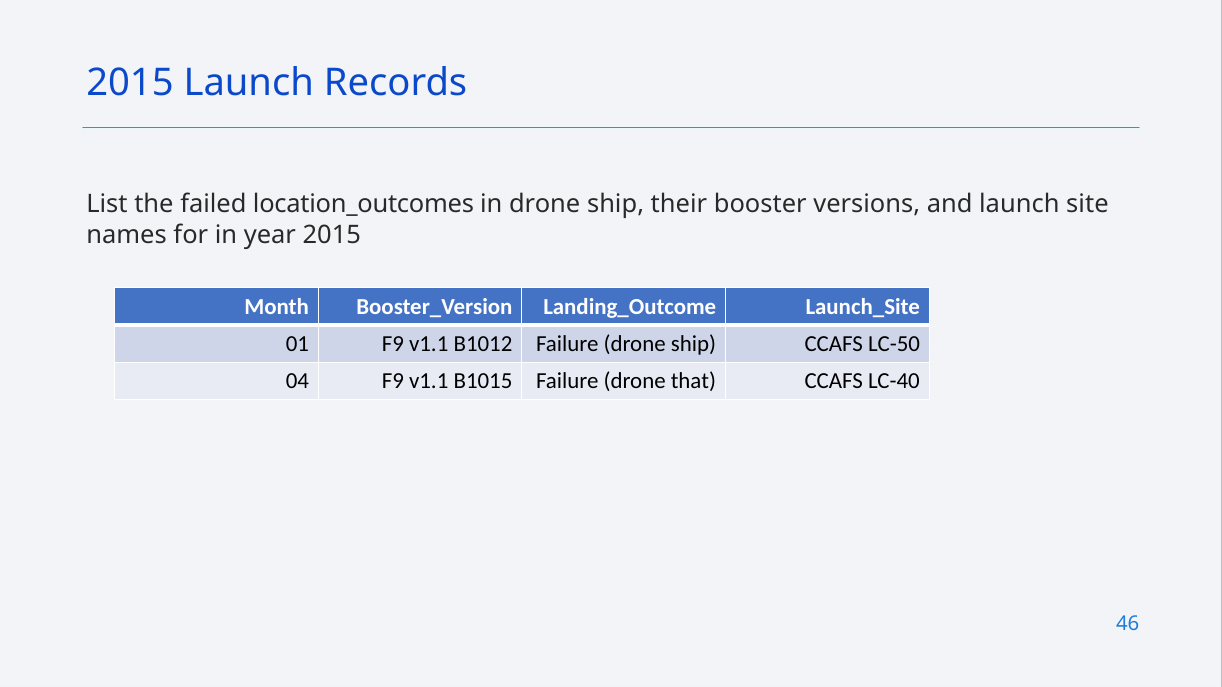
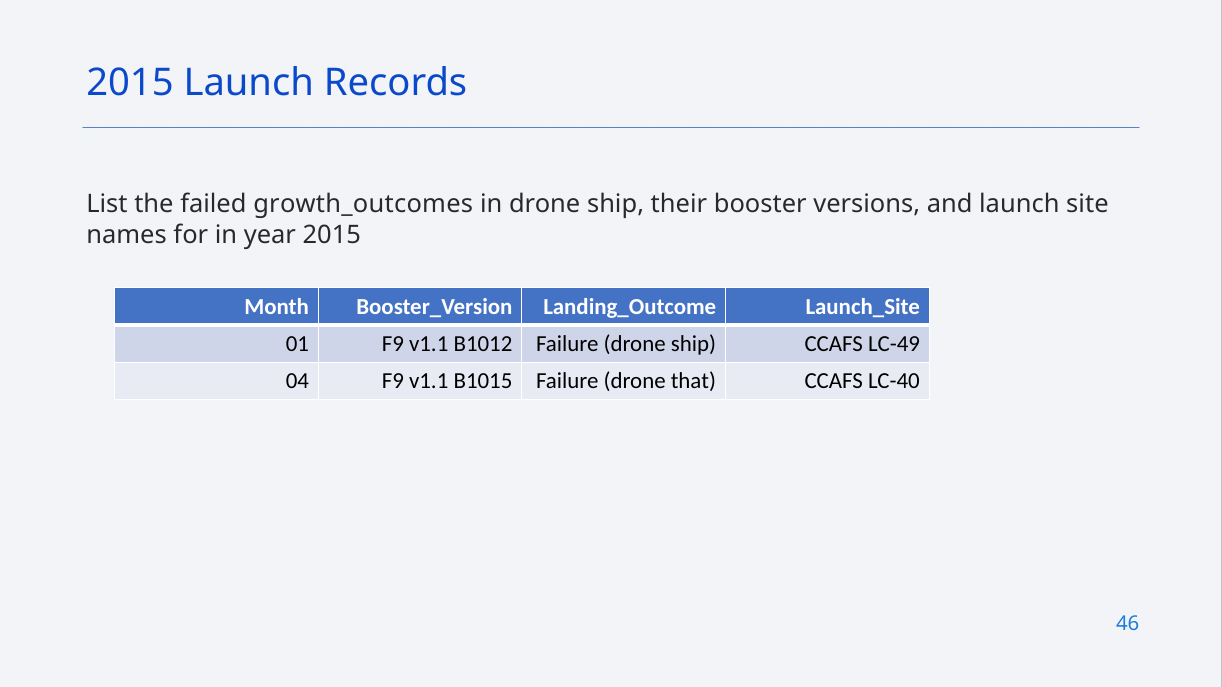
location_outcomes: location_outcomes -> growth_outcomes (363, 205)
LC-50: LC-50 -> LC-49 (894, 344)
